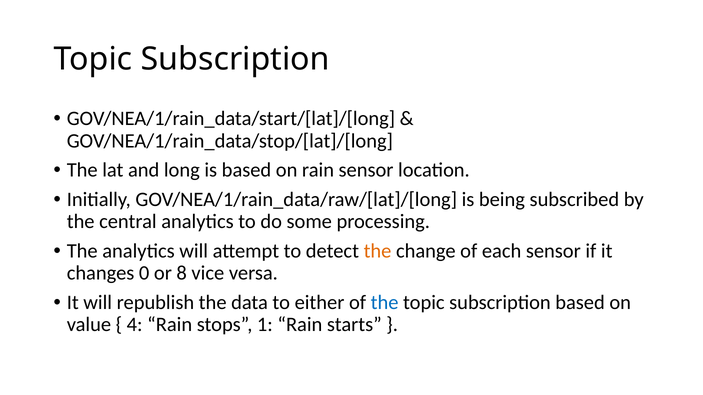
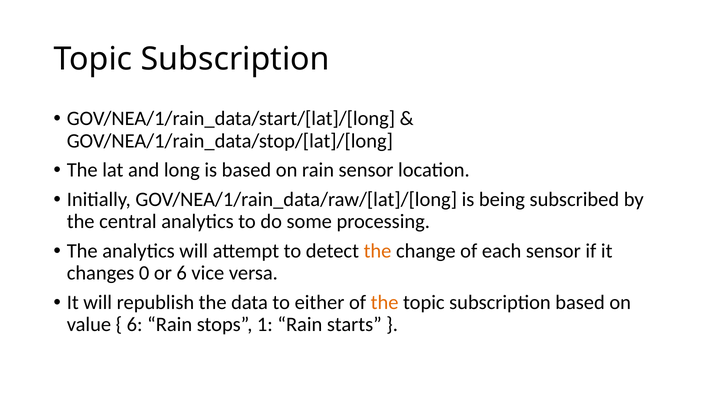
or 8: 8 -> 6 (182, 273)
the colour: blue -> orange (385, 303)
4: 4 -> 6 (135, 325)
